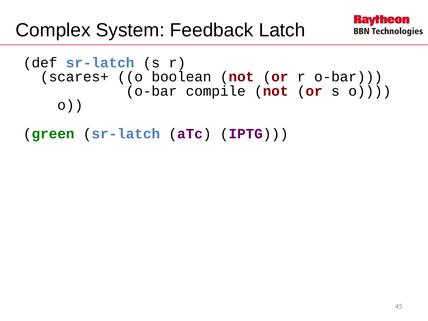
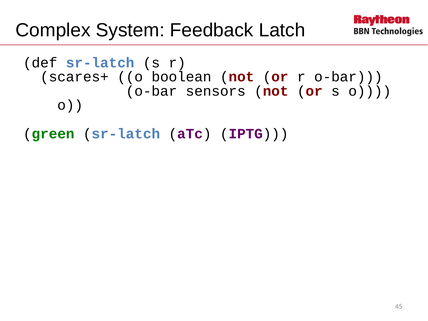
compile: compile -> sensors (216, 91)
